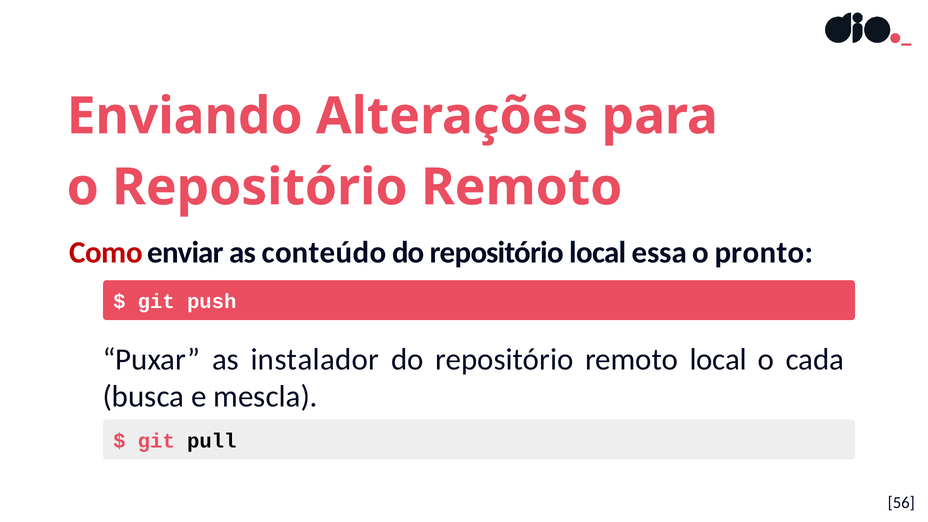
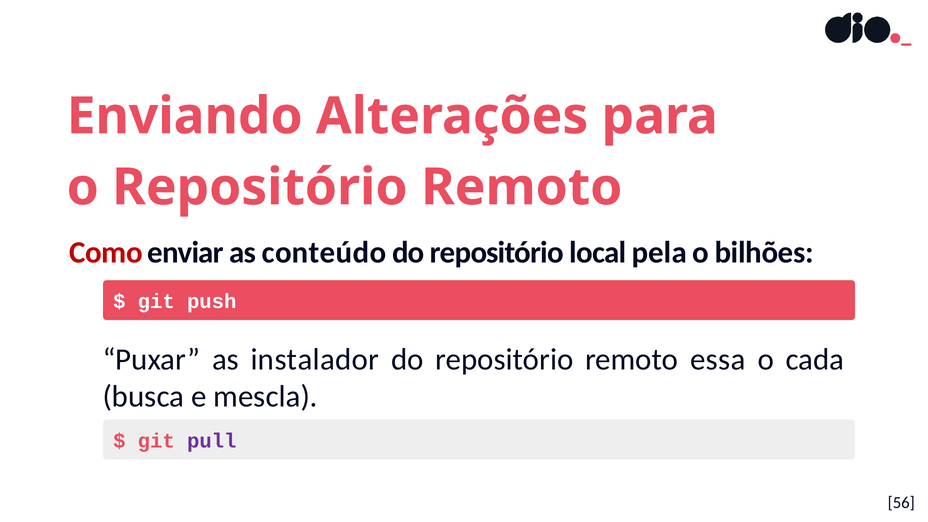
essa: essa -> pela (659, 253)
pronto: pronto -> bilhões (764, 253)
remoto local: local -> essa (718, 359)
pull colour: black -> purple (212, 441)
